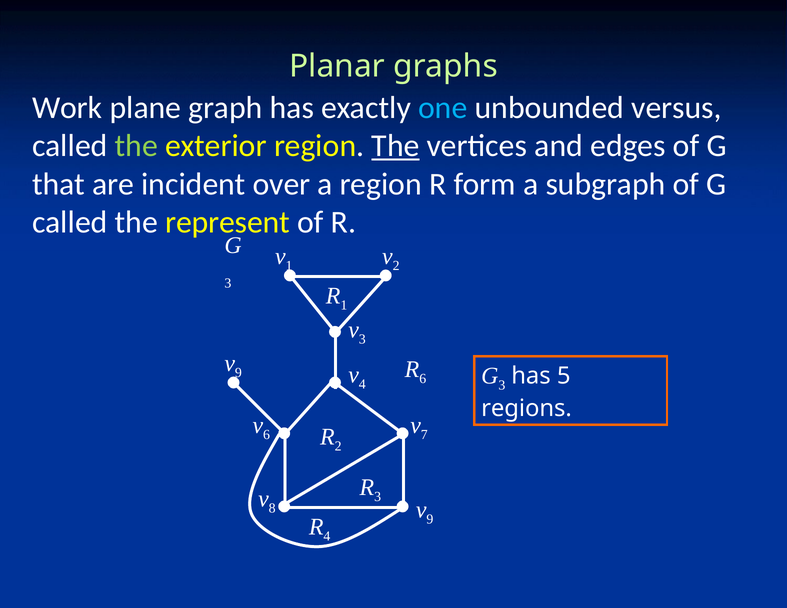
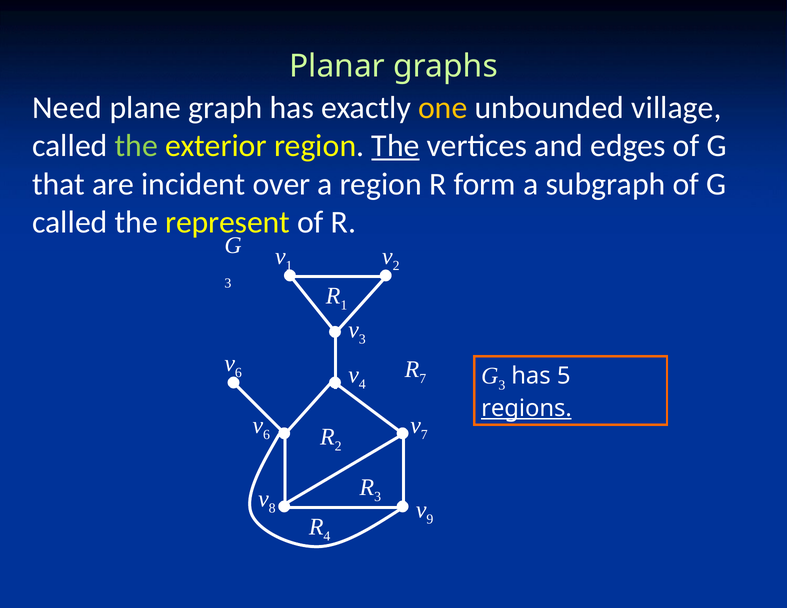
Work: Work -> Need (67, 108)
one colour: light blue -> yellow (443, 108)
versus: versus -> village (676, 108)
9: 9 -> 6 (238, 373)
R 6: 6 -> 7 (423, 379)
regions underline: none -> present (526, 409)
